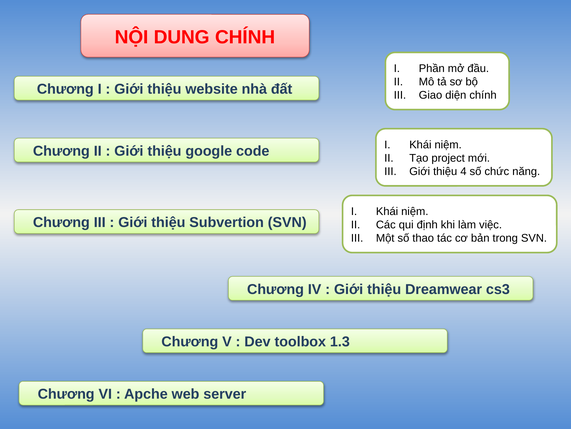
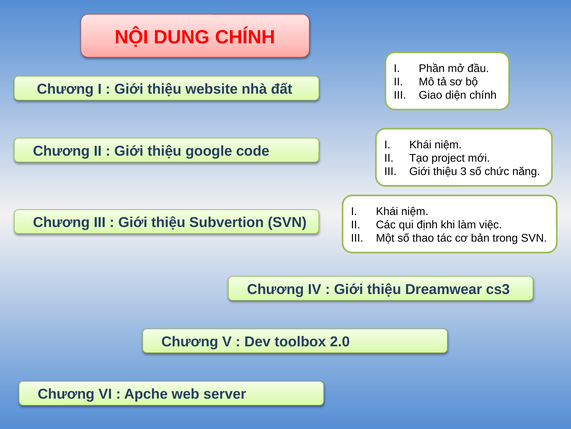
4: 4 -> 3 (463, 171)
1.3: 1.3 -> 2.0 (340, 341)
